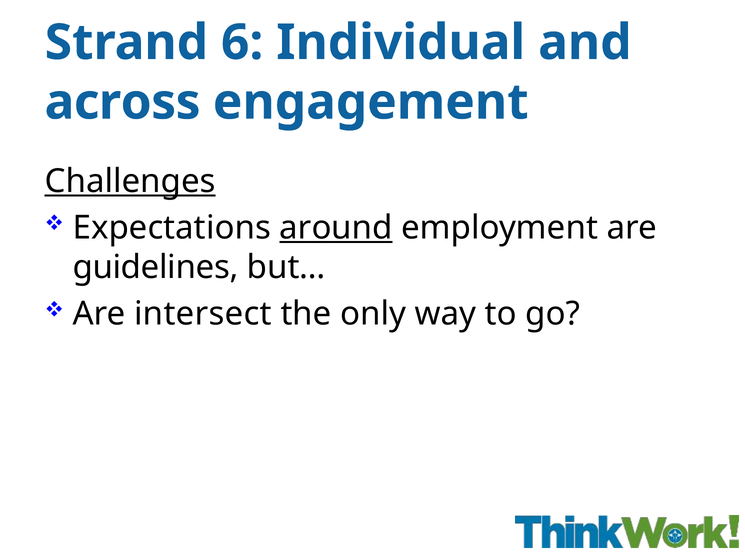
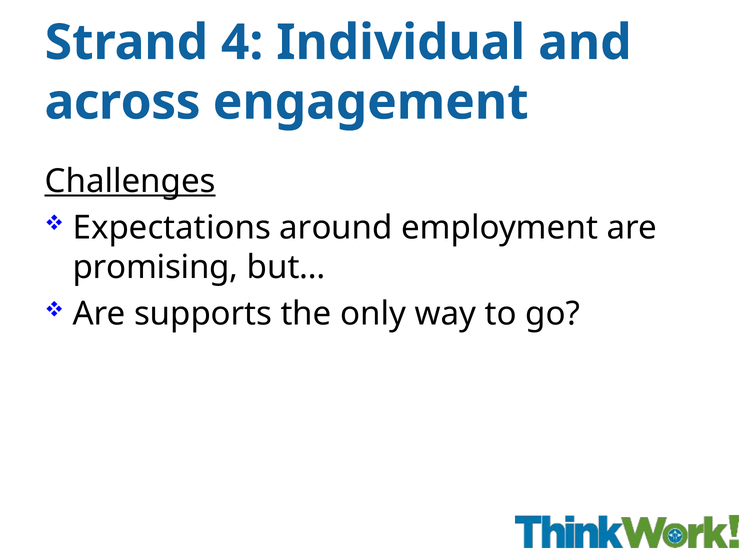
6: 6 -> 4 (242, 43)
around underline: present -> none (336, 228)
guidelines: guidelines -> promising (155, 267)
intersect: intersect -> supports (203, 314)
